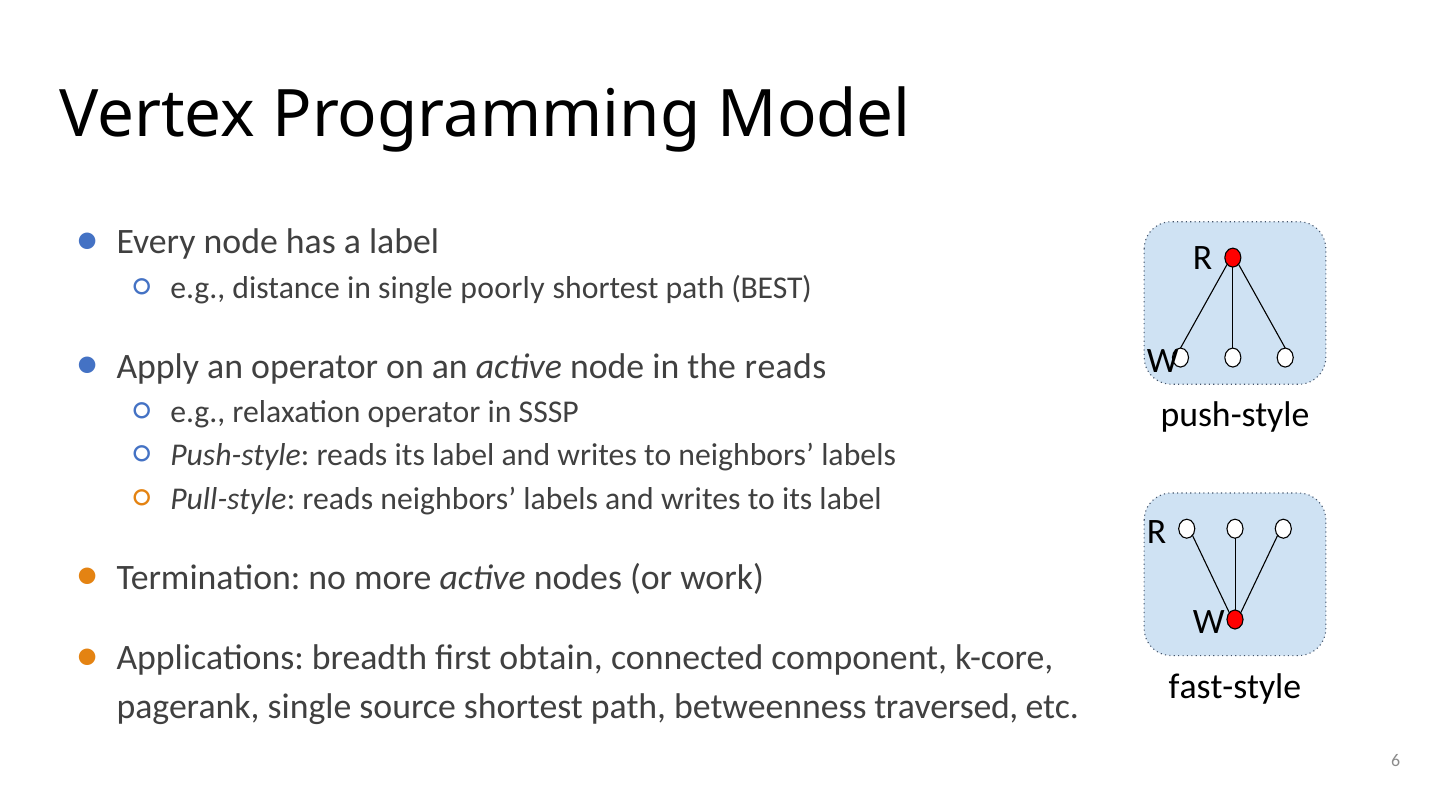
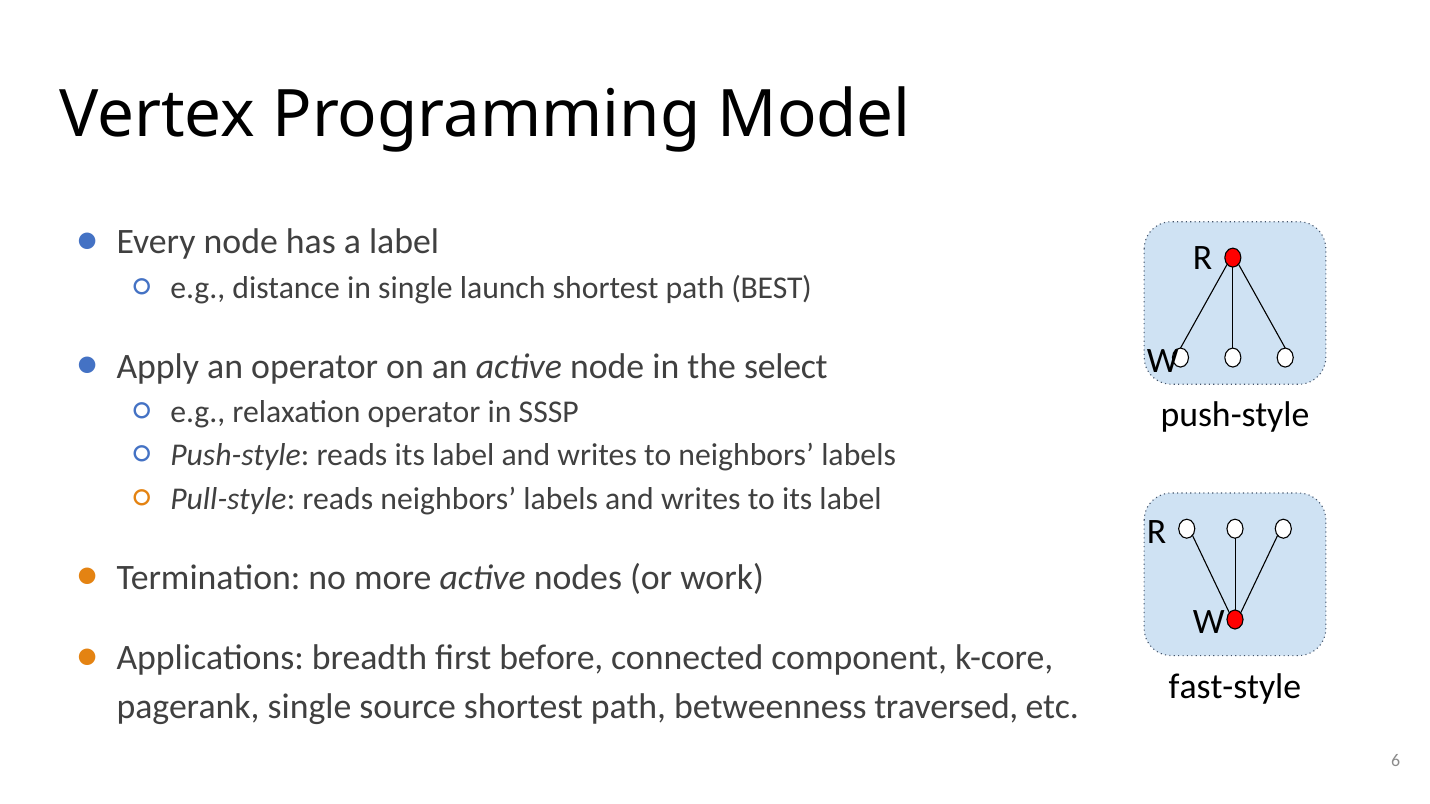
poorly: poorly -> launch (503, 288)
the reads: reads -> select (786, 366)
obtain: obtain -> before (551, 658)
